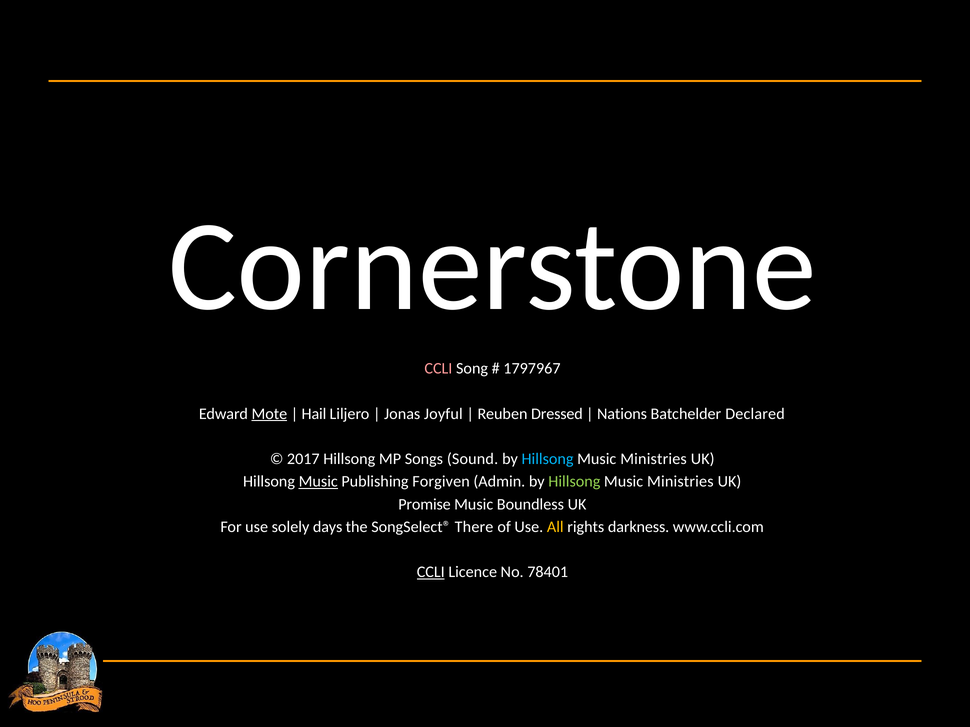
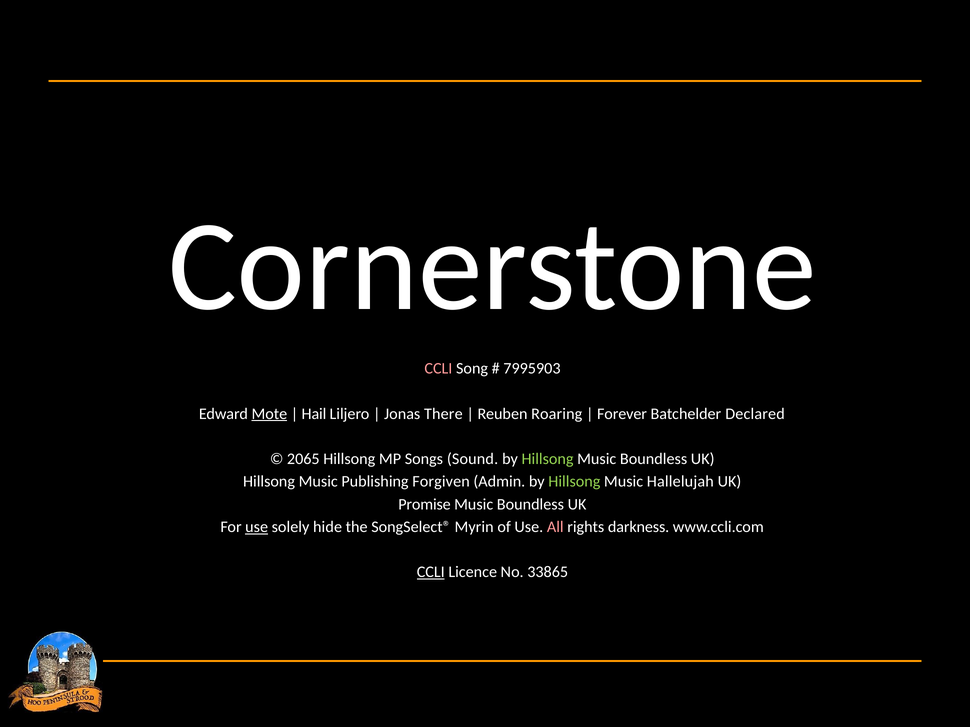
1797967: 1797967 -> 7995903 (532, 369)
Joyful: Joyful -> There (443, 414)
Dressed: Dressed -> Roaring (557, 414)
Nations: Nations -> Forever (622, 414)
2017: 2017 -> 2065 (303, 459)
Hillsong colour: light blue -> light green (548, 459)
Ministries: Ministries -> Boundless (654, 459)
Music underline: present -> none (318, 482)
Ministries: Ministries -> Hallelujah (680, 482)
use underline: none -> present (257, 527)
days: days -> hide (328, 527)
There: There -> Myrin (474, 527)
All colour: yellow -> pink (555, 527)
78401: 78401 -> 33865 (548, 573)
